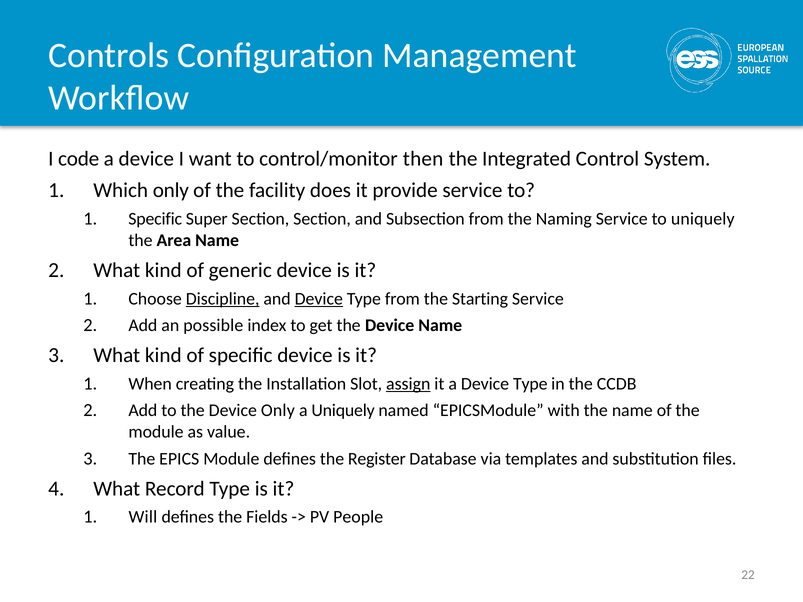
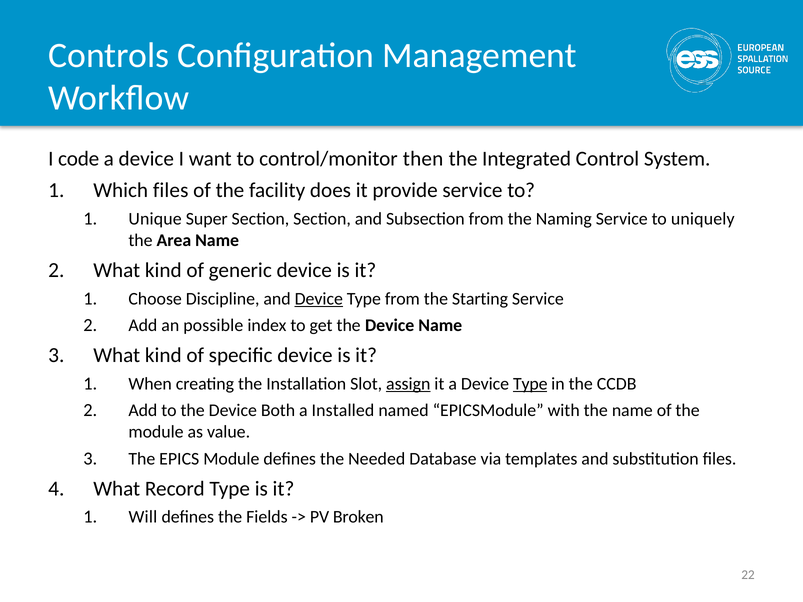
Which only: only -> files (171, 190)
Specific: Specific -> Unique (155, 219)
Discipline underline: present -> none (223, 299)
Type underline: none -> present (530, 384)
Device Only: Only -> Both (278, 411)
a Uniquely: Uniquely -> Installed (343, 411)
Register: Register -> Needed (377, 459)
People: People -> Broken (358, 517)
